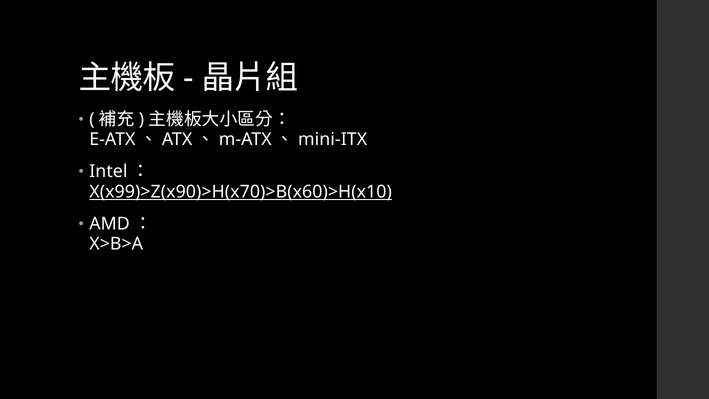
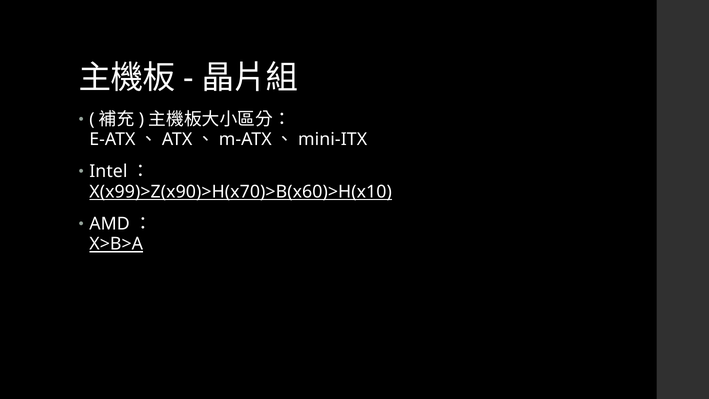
X>B>A underline: none -> present (116, 244)
